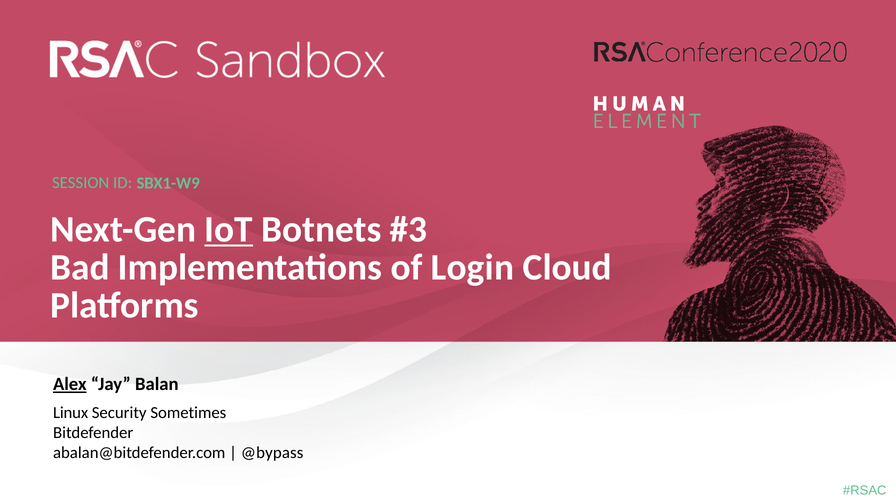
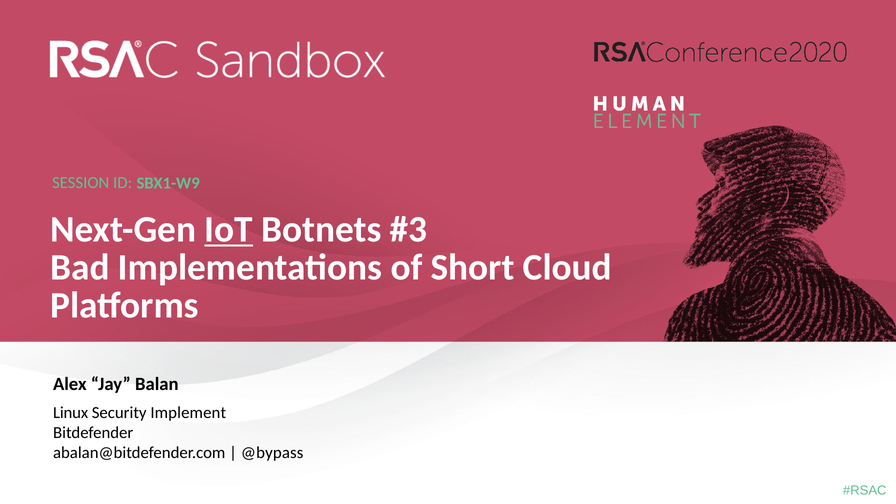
Login: Login -> Short (473, 268)
Alex underline: present -> none (70, 384)
Sometimes: Sometimes -> Implement (188, 412)
